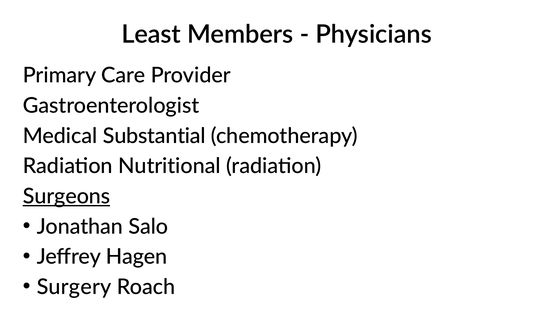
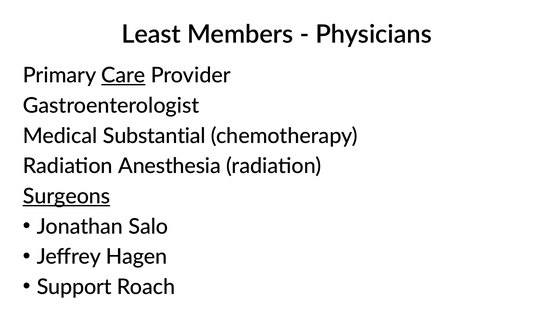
Care underline: none -> present (123, 76)
Nutritional: Nutritional -> Anesthesia (169, 166)
Surgery: Surgery -> Support (74, 287)
